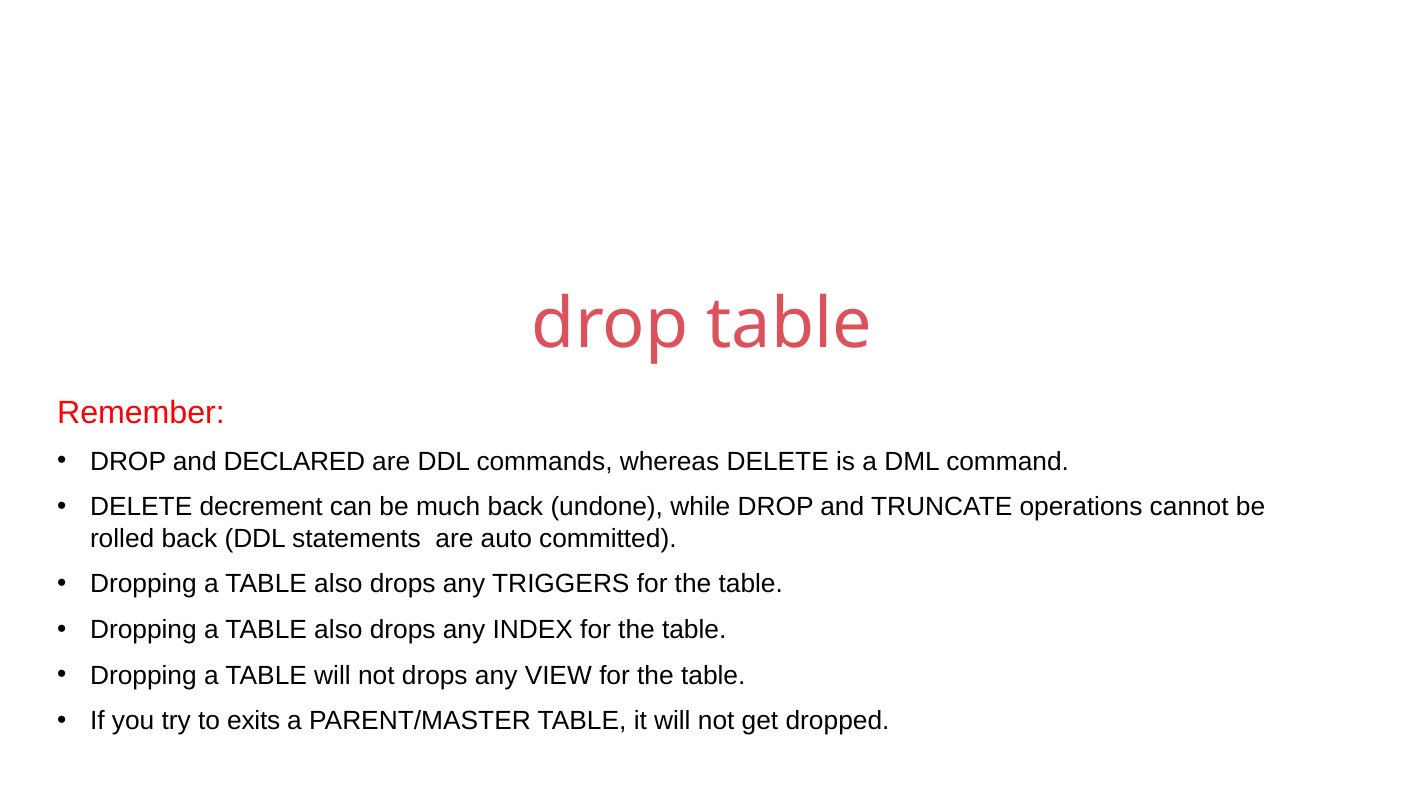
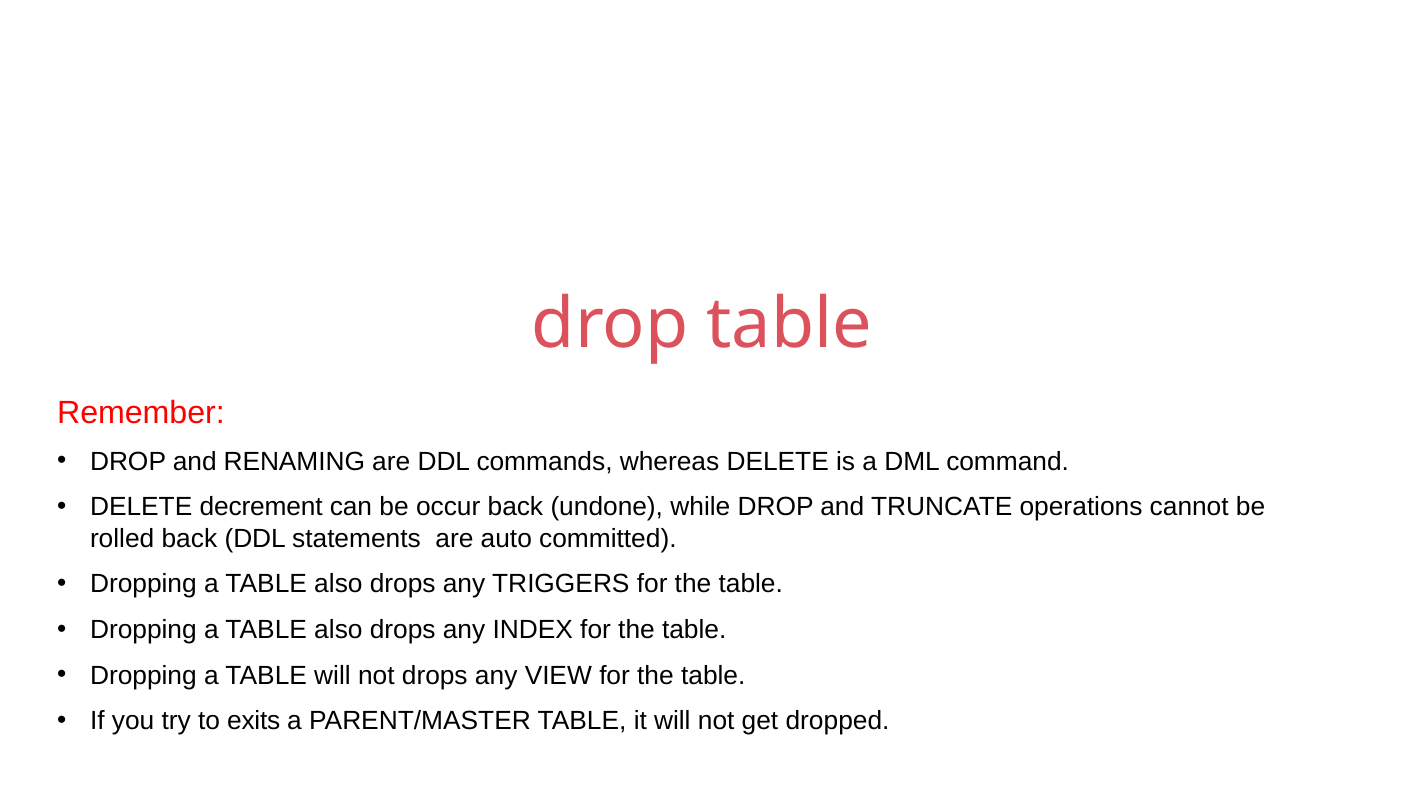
DECLARED: DECLARED -> RENAMING (294, 462)
much: much -> occur (448, 508)
